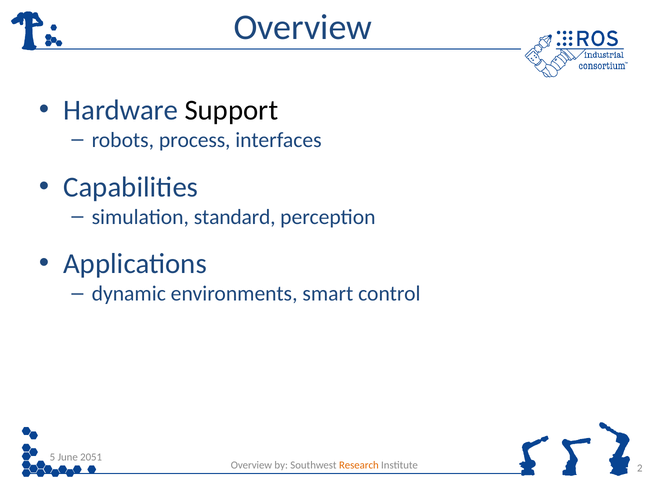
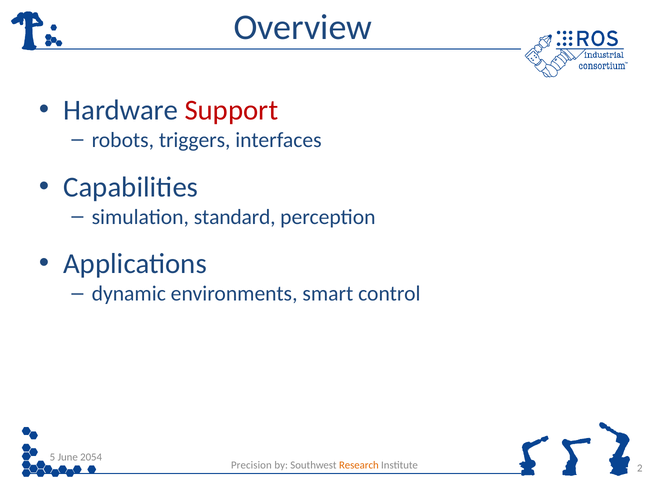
Support colour: black -> red (231, 110)
process: process -> triggers (195, 140)
2051: 2051 -> 2054 (91, 457)
Overview: Overview -> Precision (251, 465)
